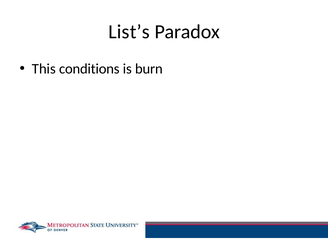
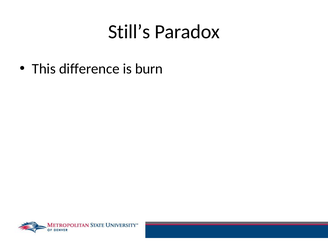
List’s: List’s -> Still’s (129, 32)
conditions: conditions -> difference (89, 69)
